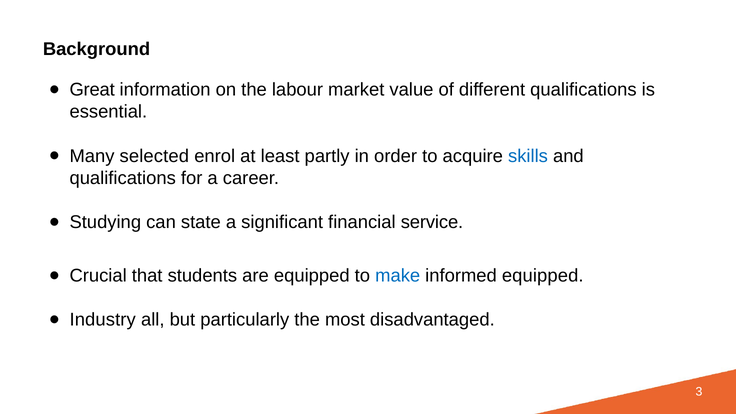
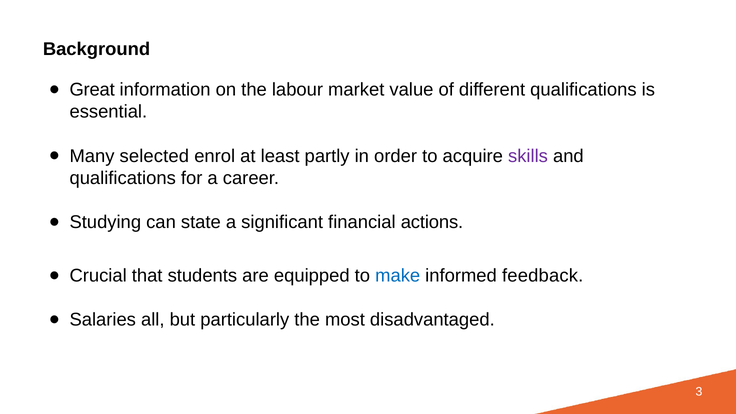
skills colour: blue -> purple (528, 156)
service: service -> actions (432, 222)
informed equipped: equipped -> feedback (543, 276)
Industry: Industry -> Salaries (103, 320)
